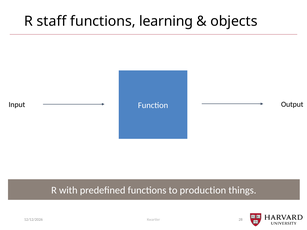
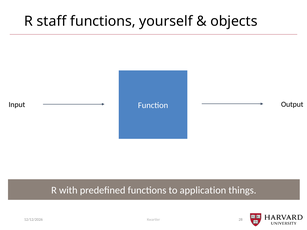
learning: learning -> yourself (166, 21)
production: production -> application (203, 190)
